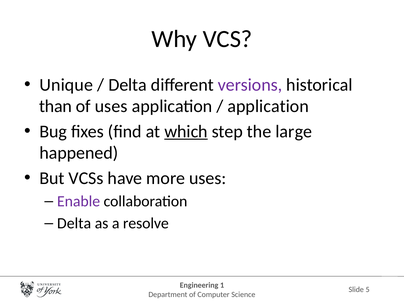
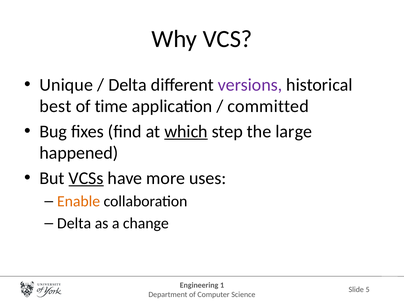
than: than -> best (55, 106)
of uses: uses -> time (111, 106)
application: application -> committed (268, 106)
VCSs underline: none -> present (86, 178)
Enable colour: purple -> orange (79, 201)
resolve: resolve -> change (146, 223)
